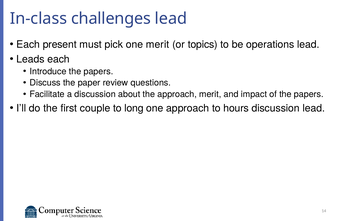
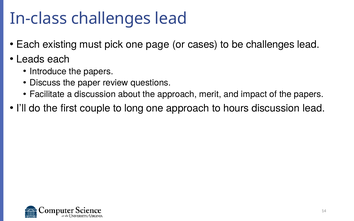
present: present -> existing (60, 44)
one merit: merit -> page (158, 44)
topics: topics -> cases (203, 44)
be operations: operations -> challenges (270, 44)
